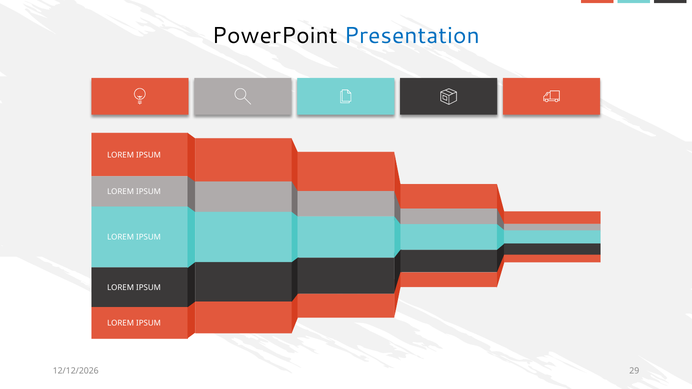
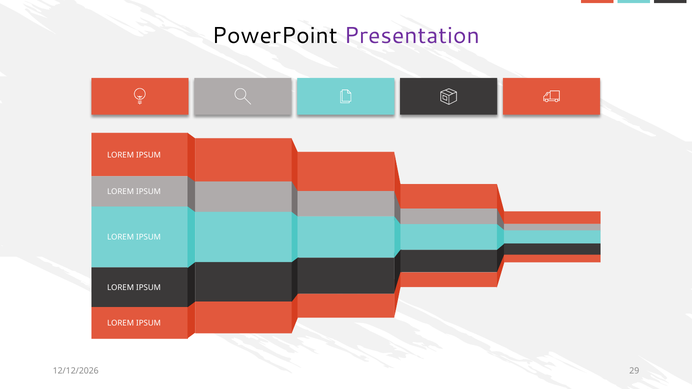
Presentation colour: blue -> purple (412, 35)
